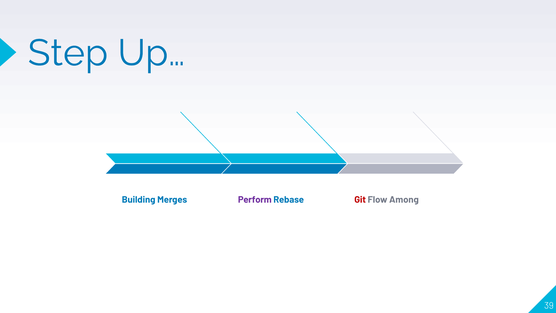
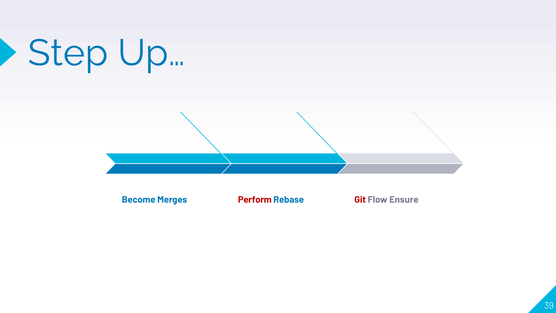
Building: Building -> Become (139, 200)
Perform colour: purple -> red (255, 200)
Among: Among -> Ensure (404, 200)
